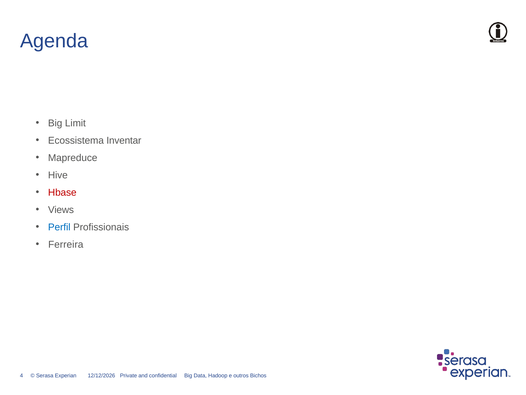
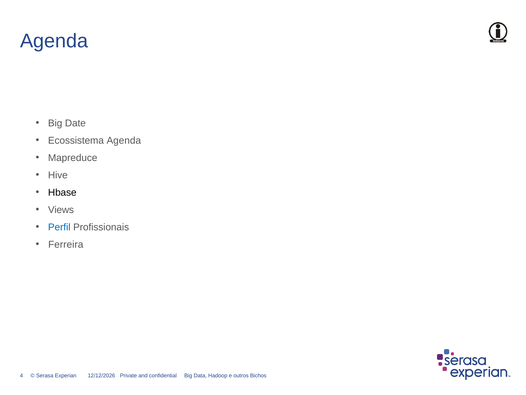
Limit: Limit -> Date (75, 123)
Ecossistema Inventar: Inventar -> Agenda (124, 140)
Hbase colour: red -> black (62, 192)
